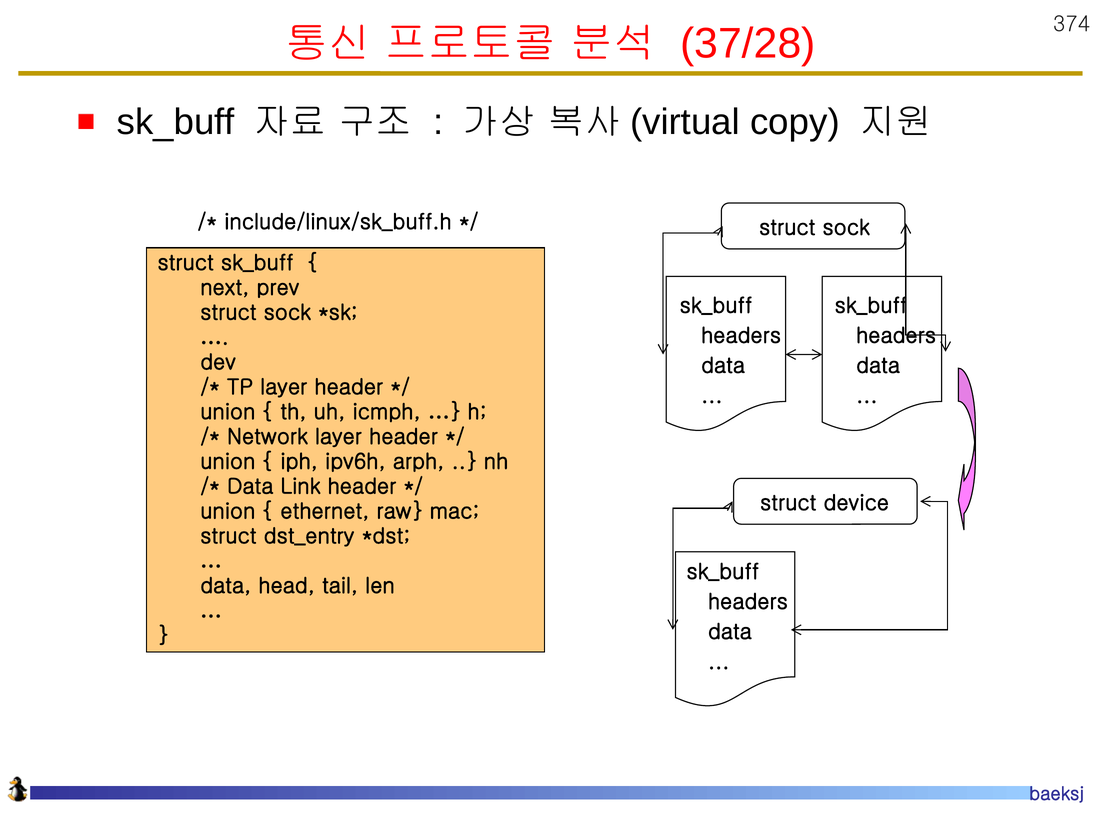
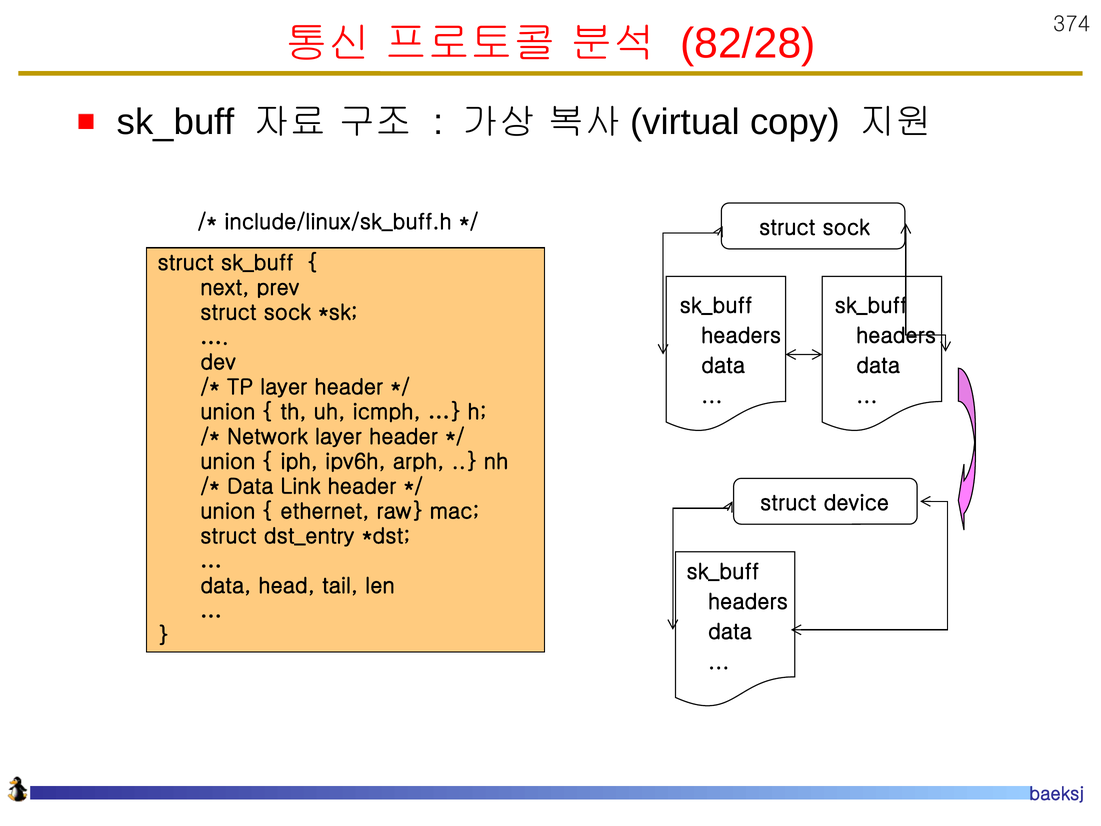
37/28: 37/28 -> 82/28 (748, 43)
